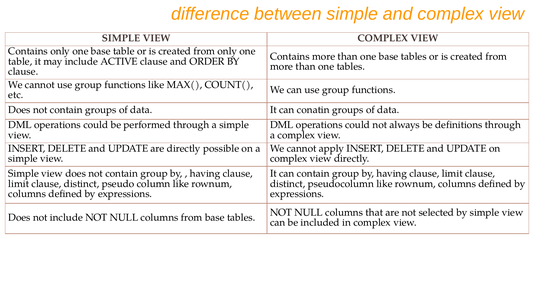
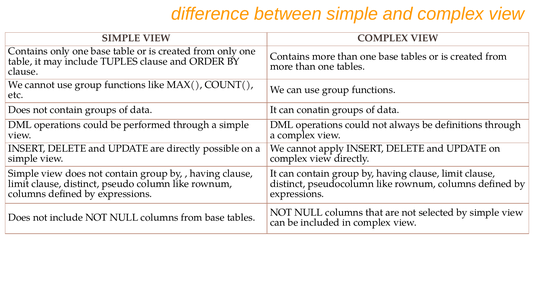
ACTIVE: ACTIVE -> TUPLES (119, 61)
